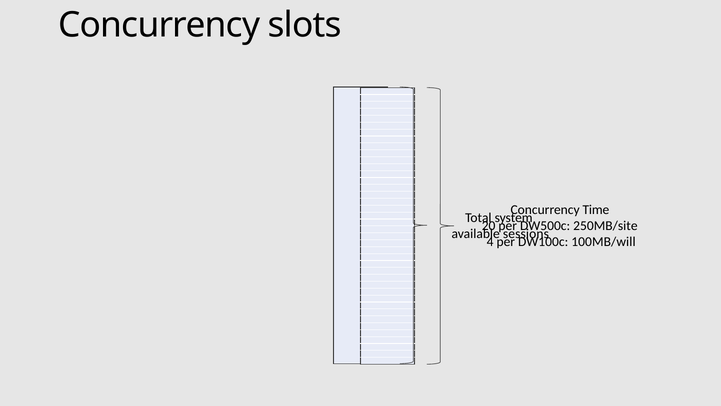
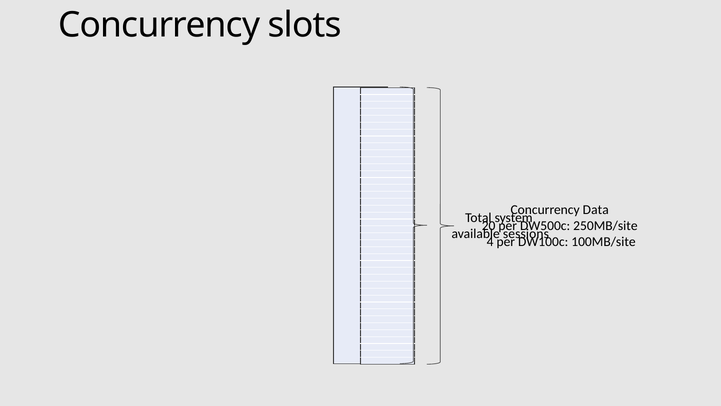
Time: Time -> Data (596, 209)
100MB/will: 100MB/will -> 100MB/site (603, 242)
